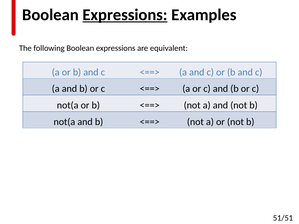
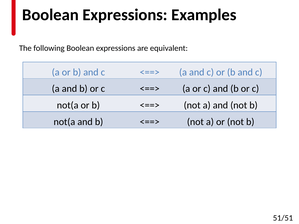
Expressions underline: present -> none (125, 15)
